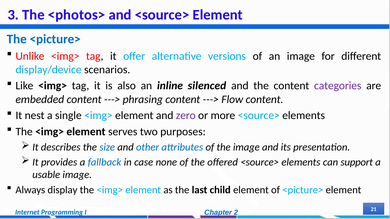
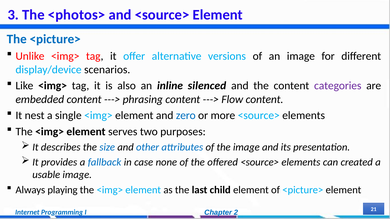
zero colour: purple -> blue (186, 116)
support: support -> created (357, 162)
display: display -> playing (63, 190)
